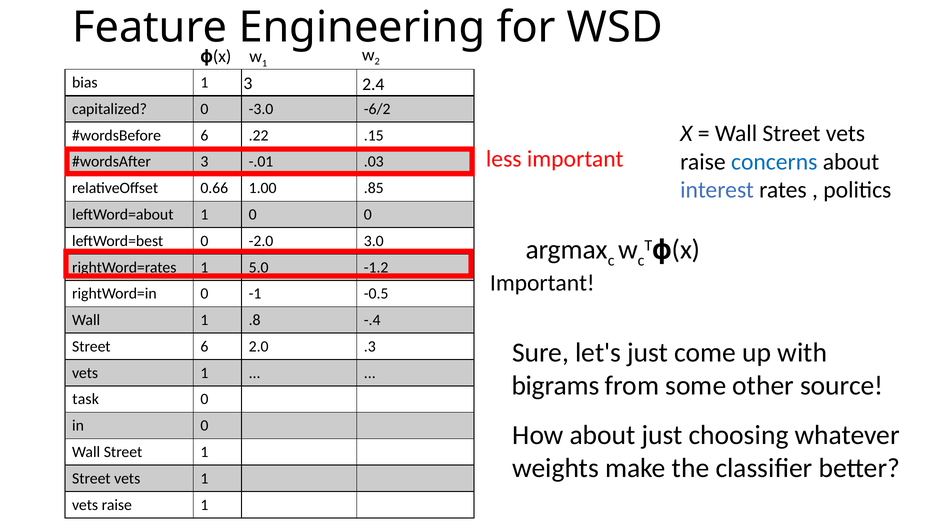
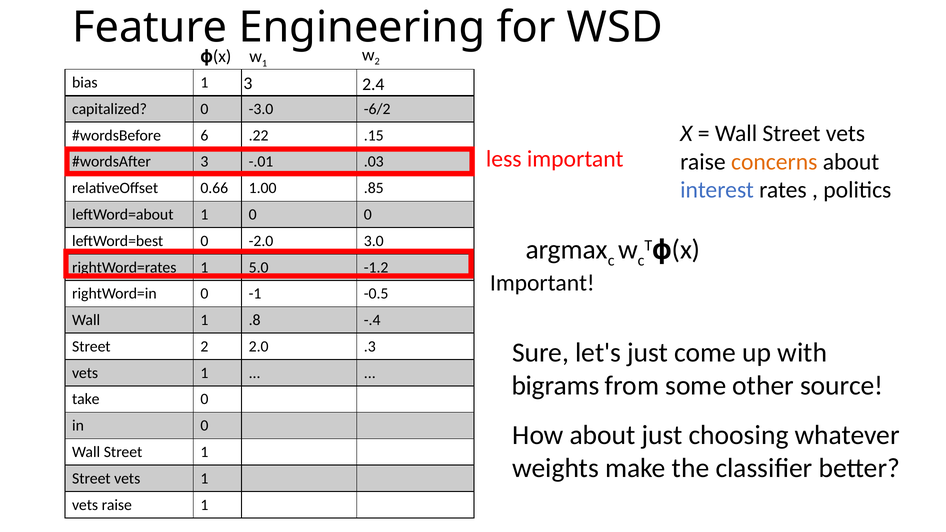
concerns colour: blue -> orange (774, 162)
Street 6: 6 -> 2 (204, 347)
task: task -> take (86, 399)
